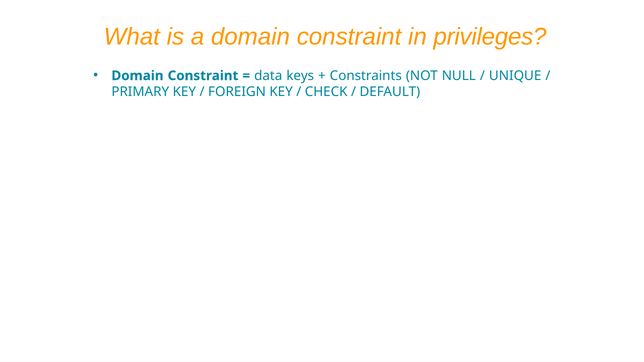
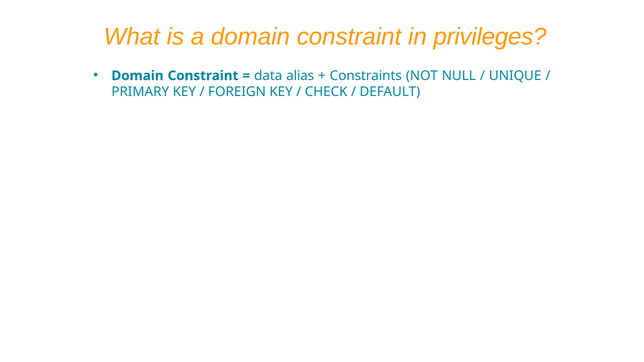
keys: keys -> alias (300, 76)
